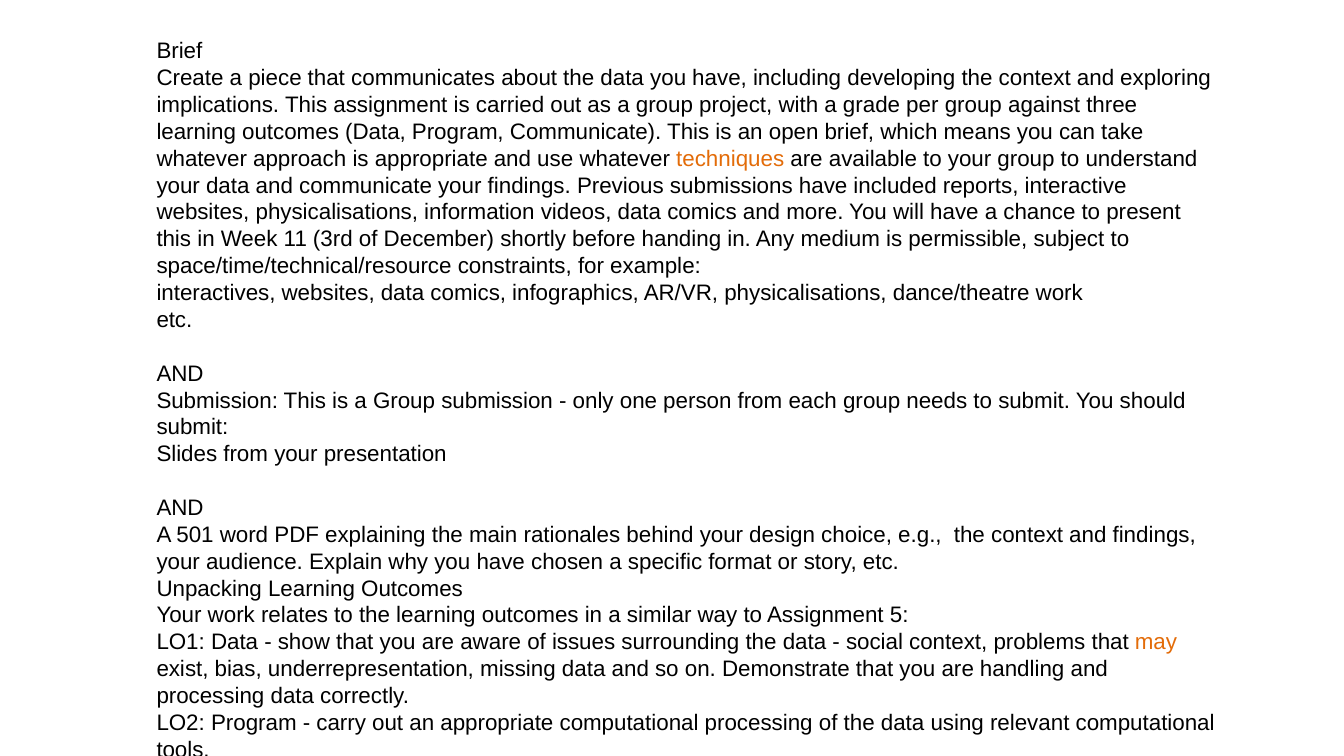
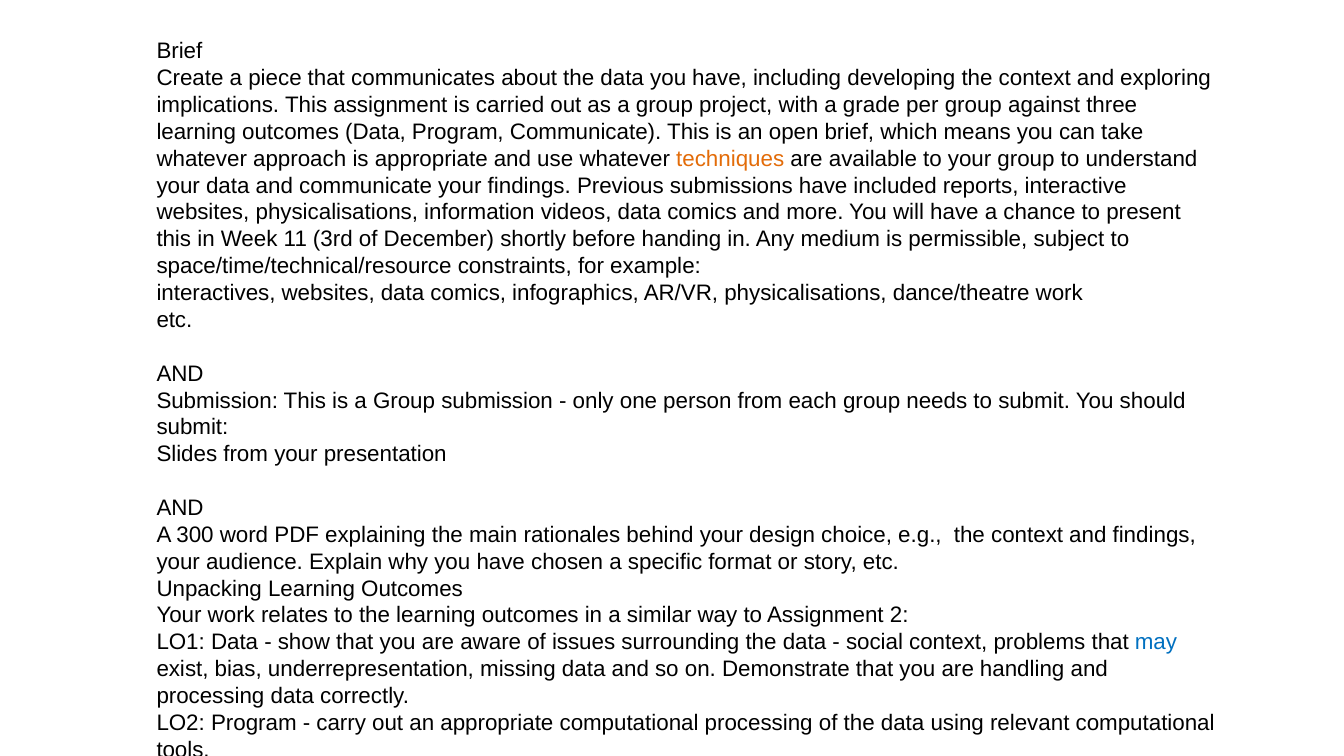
501: 501 -> 300 (195, 535)
5: 5 -> 2 (899, 616)
may colour: orange -> blue (1156, 642)
